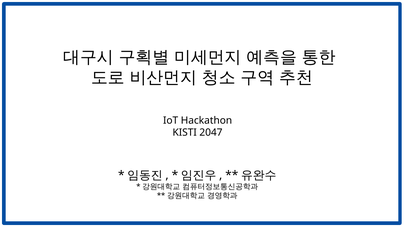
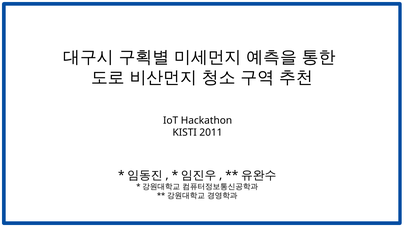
2047: 2047 -> 2011 (211, 133)
